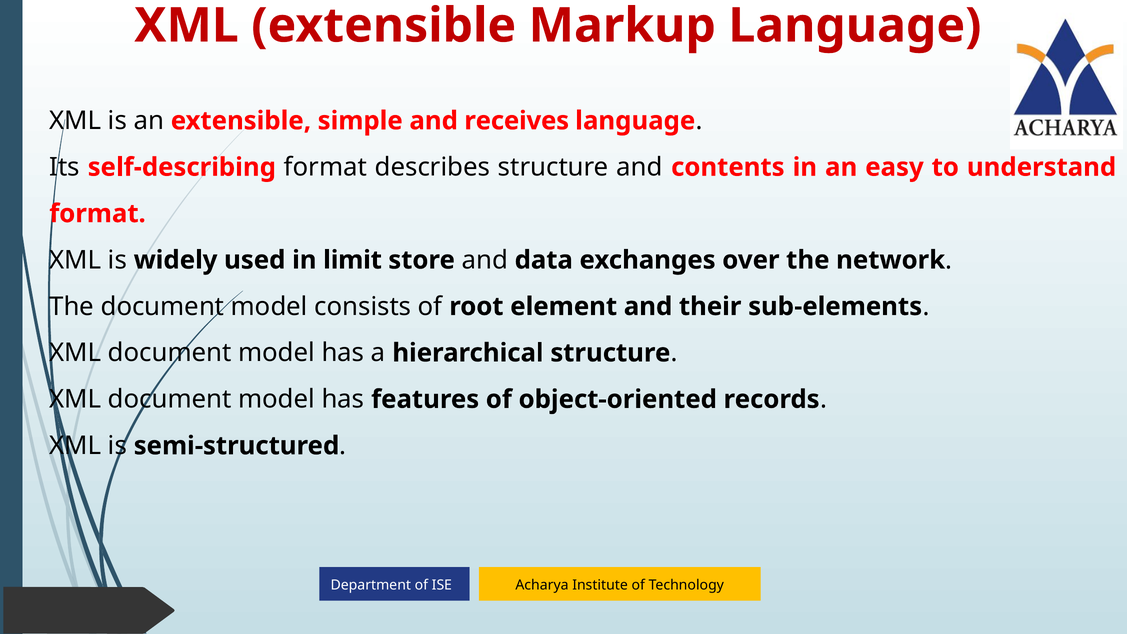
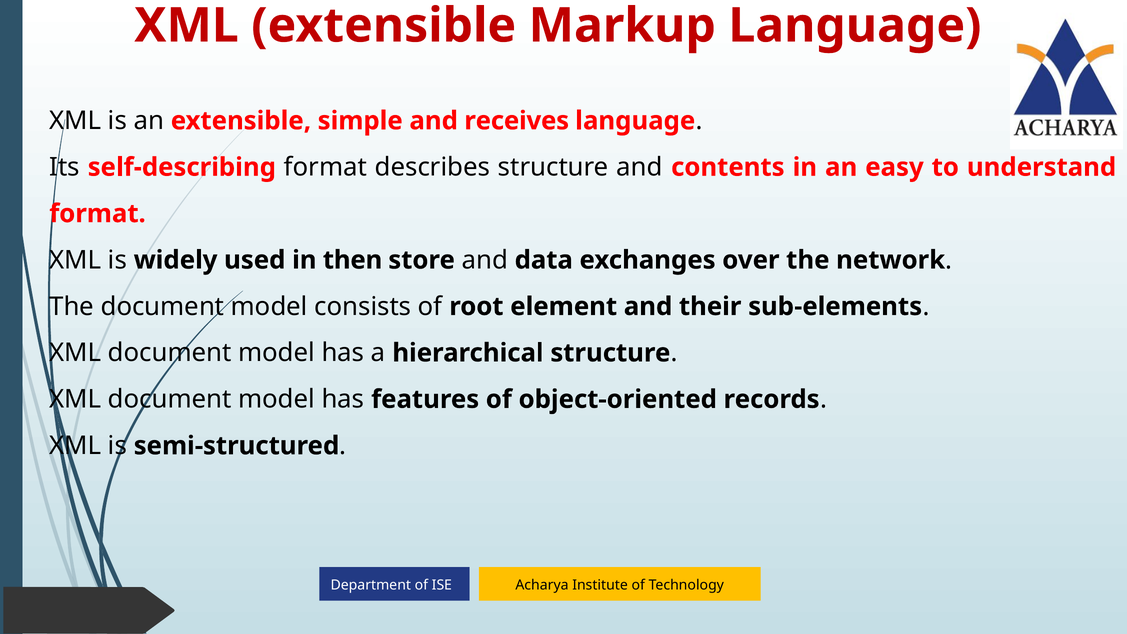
limit: limit -> then (353, 260)
